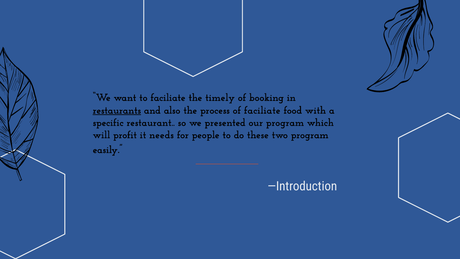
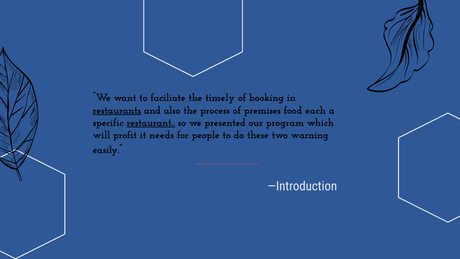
of faciliate: faciliate -> premises (262, 110)
with: with -> each (315, 110)
restaurant underline: none -> present (151, 122)
two program: program -> warning (310, 135)
